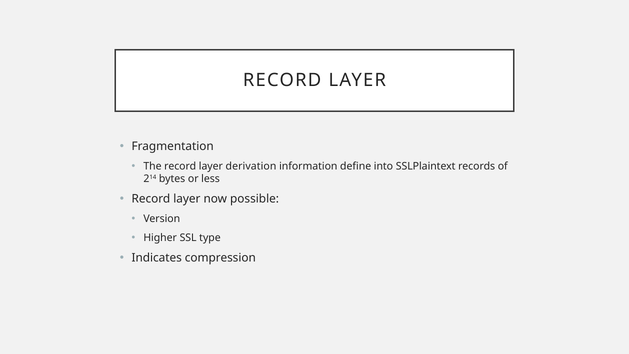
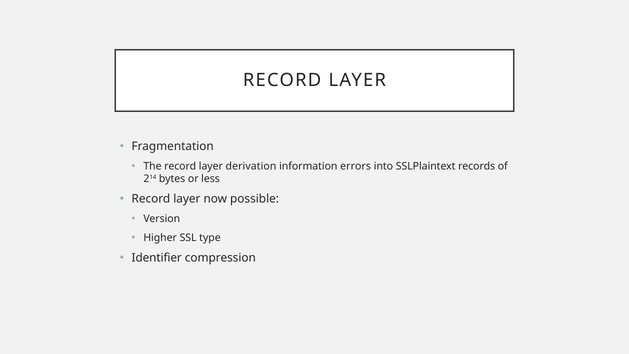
define: define -> errors (356, 166)
Indicates: Indicates -> Identifier (157, 258)
